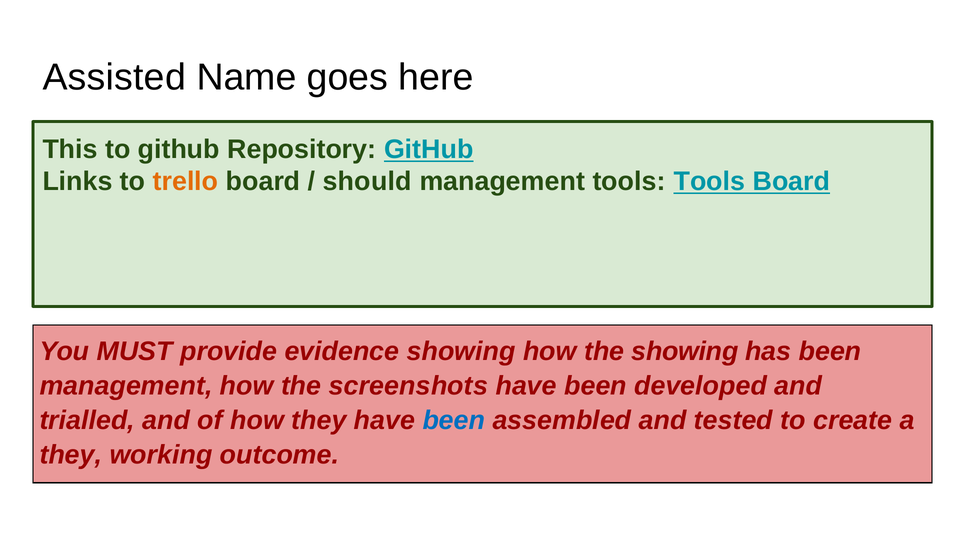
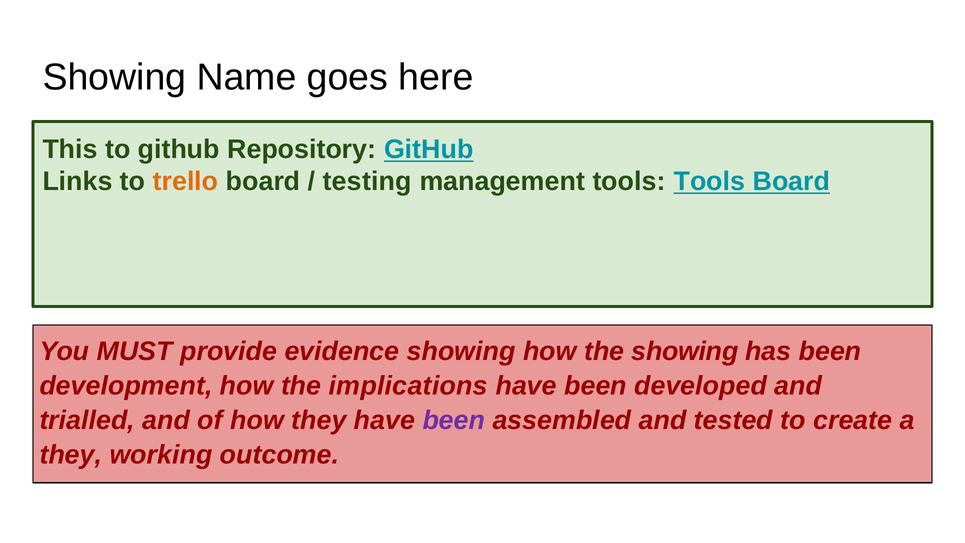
Assisted: Assisted -> Showing (114, 78)
should: should -> testing (367, 181)
management: management -> development (126, 386)
screenshots: screenshots -> implications (408, 386)
been colour: blue -> purple (454, 420)
